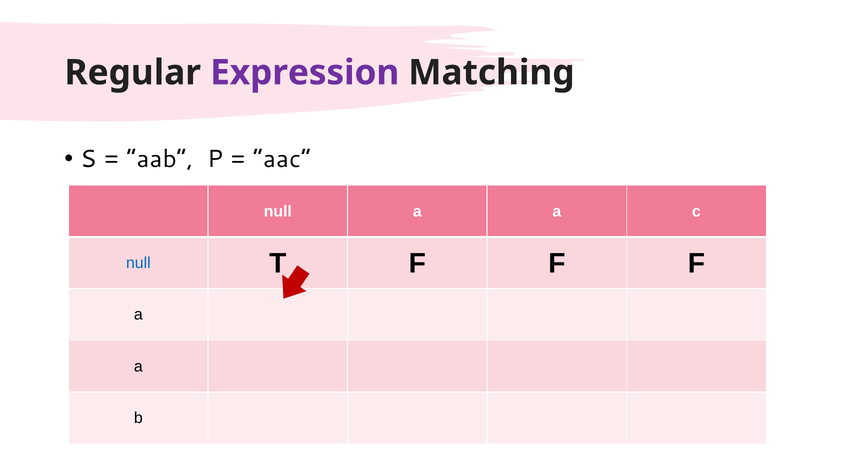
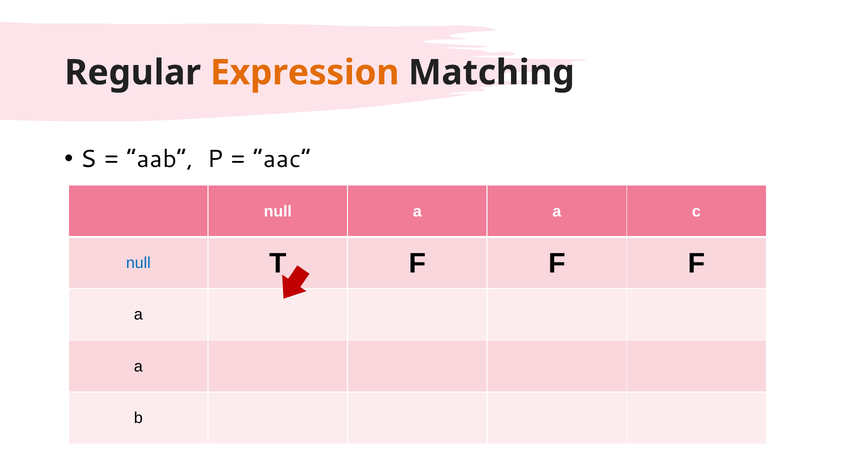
Expression colour: purple -> orange (305, 73)
